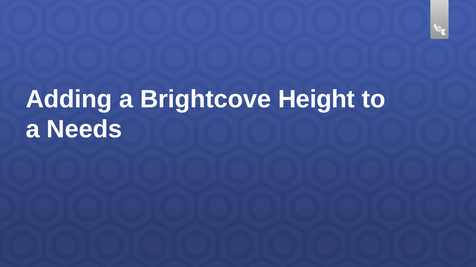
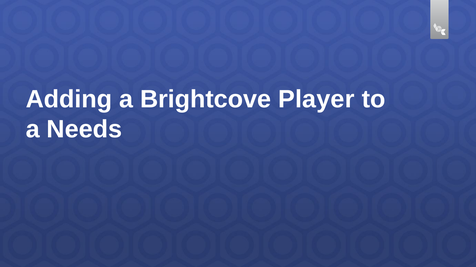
Height: Height -> Player (316, 100)
